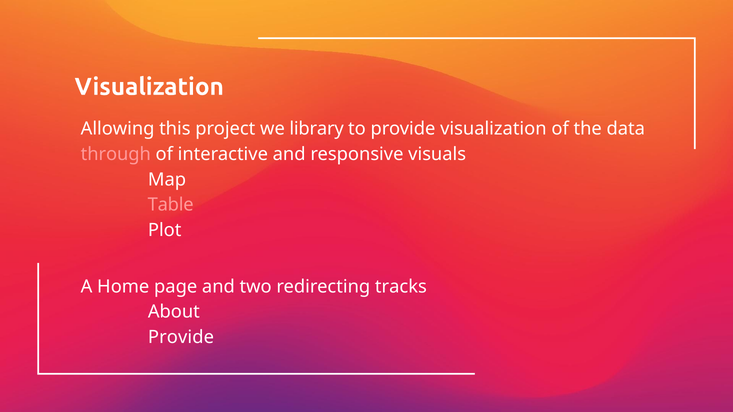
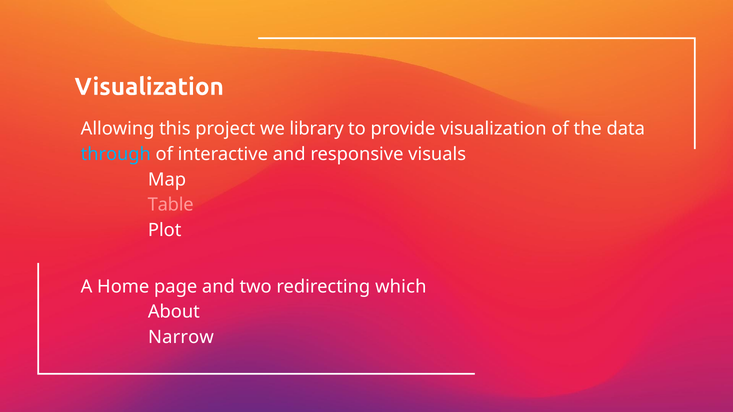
through colour: pink -> light blue (116, 154)
tracks: tracks -> which (401, 287)
Provide: Provide -> Narrow (181, 337)
